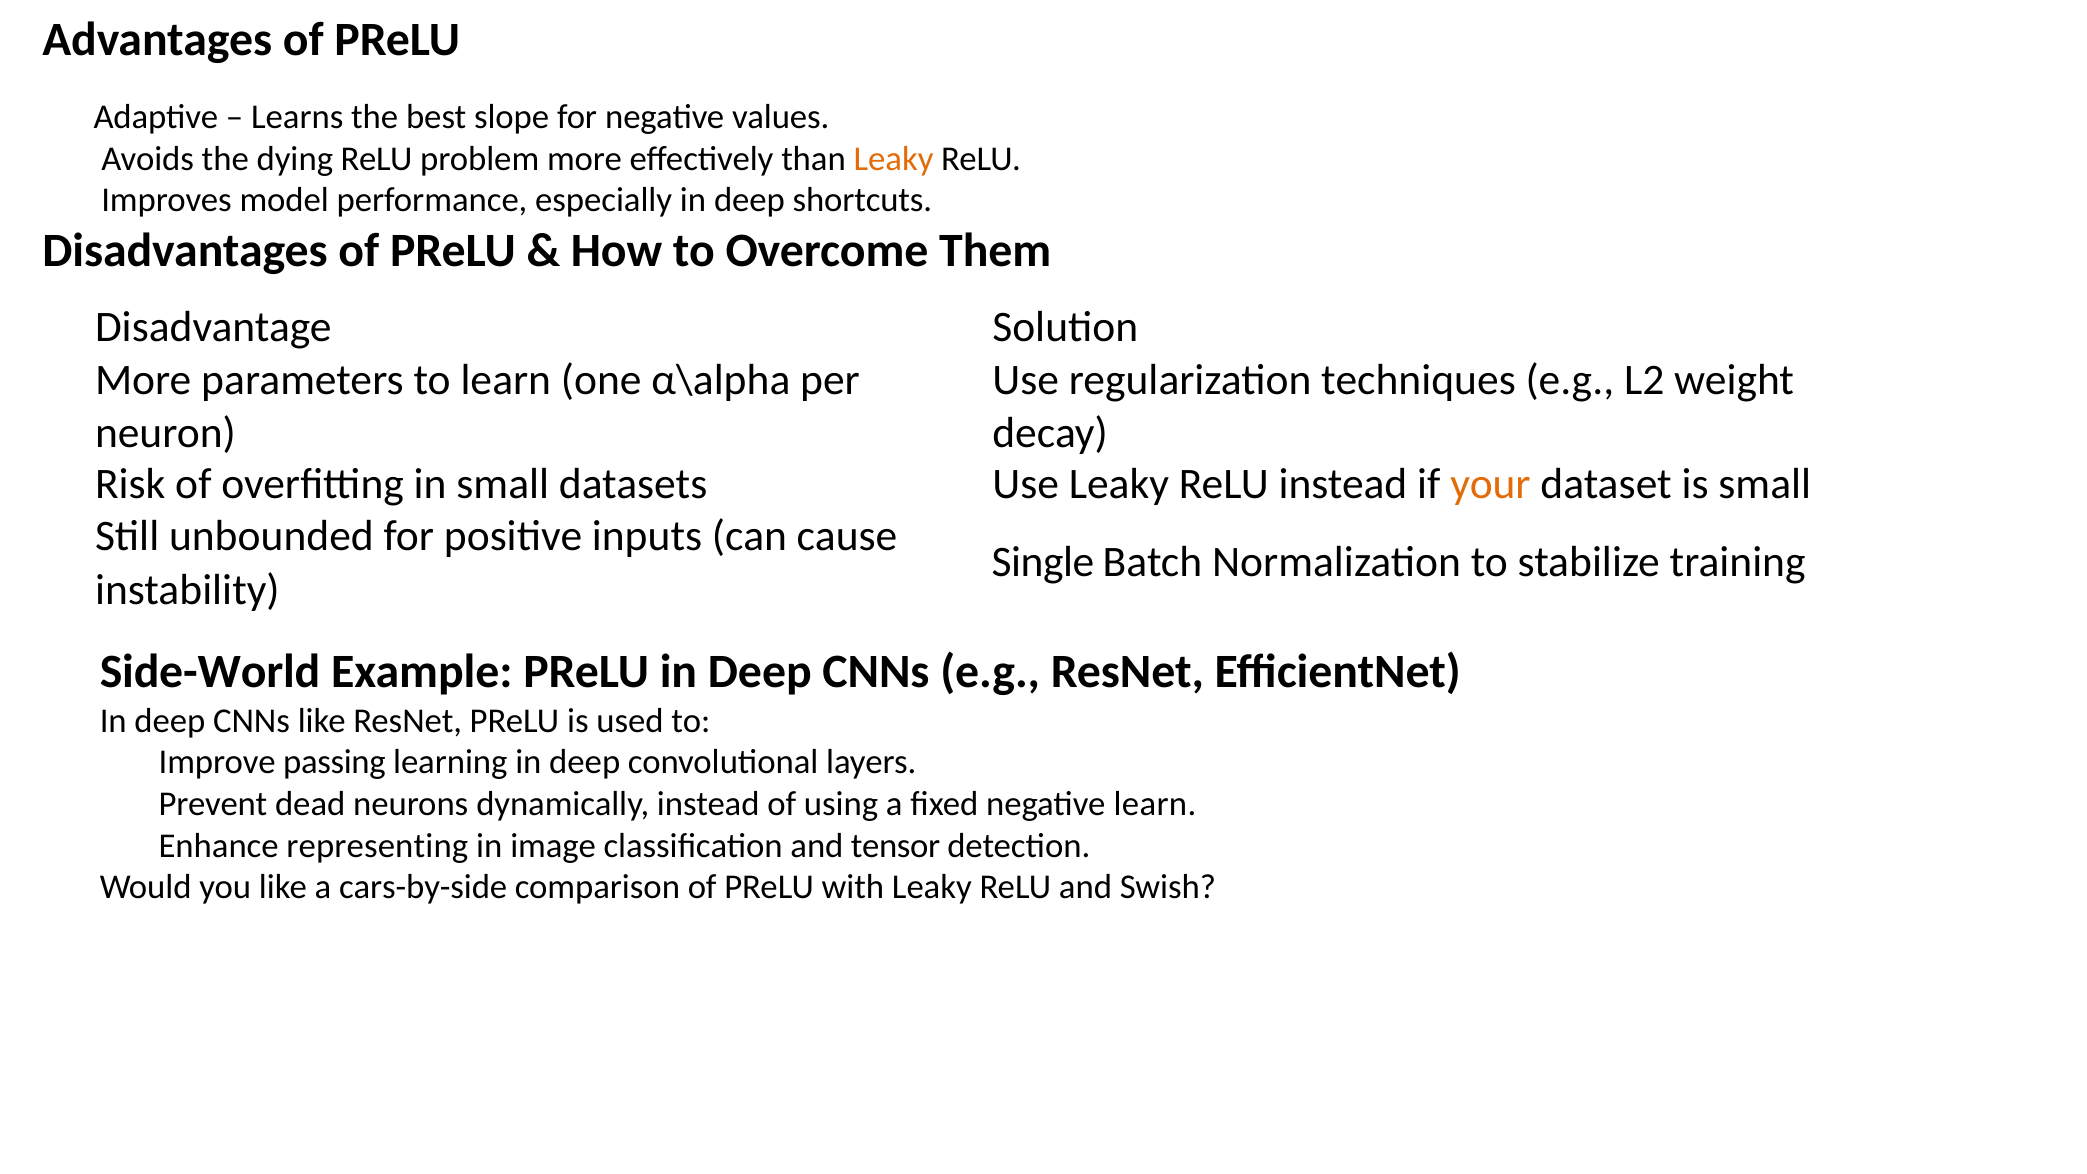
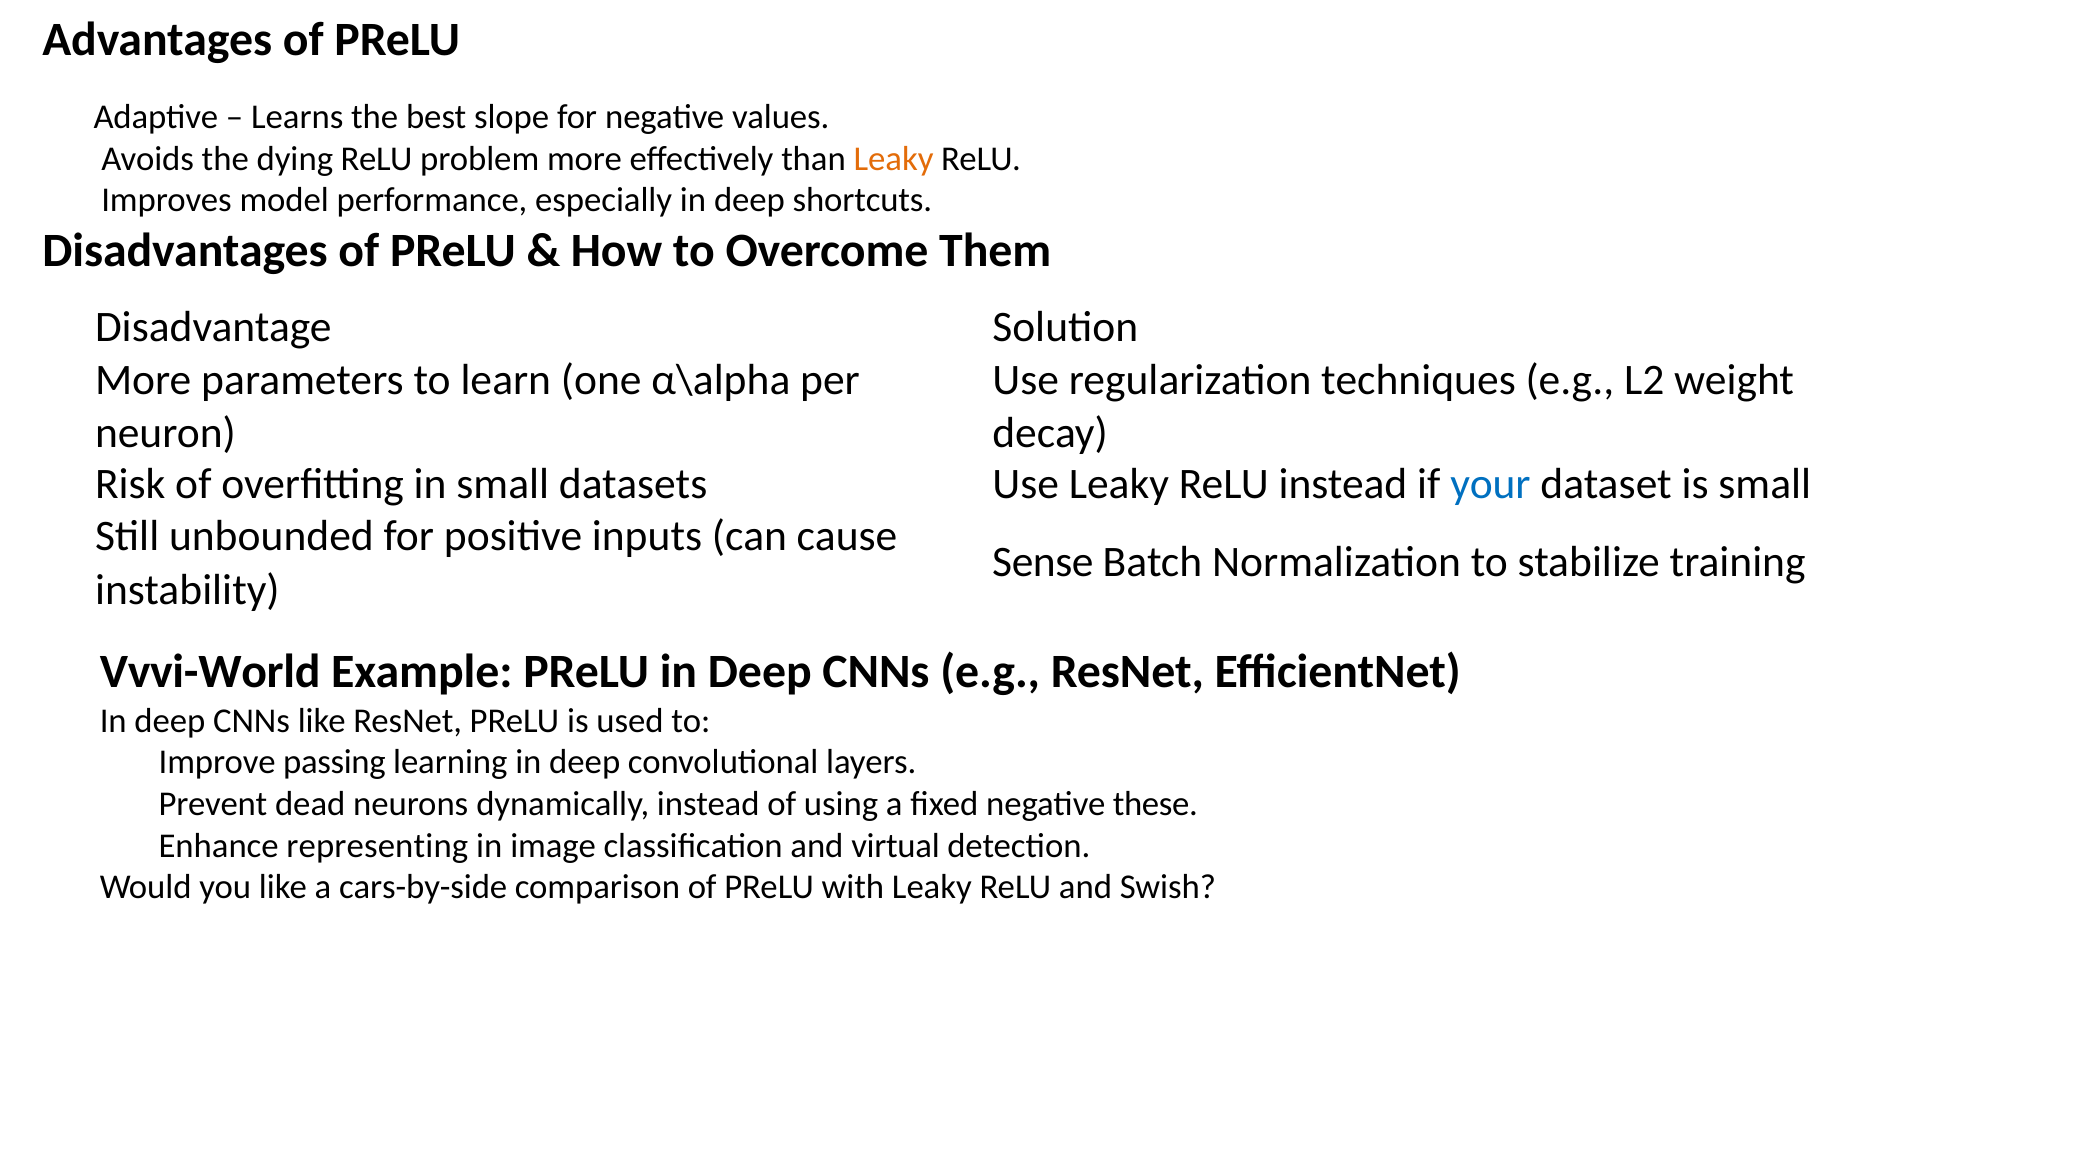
your colour: orange -> blue (1490, 484)
Single: Single -> Sense (1043, 562)
Side-World: Side-World -> Vvvi-World (210, 672)
negative learn: learn -> these (1155, 804)
tensor: tensor -> virtual (896, 846)
